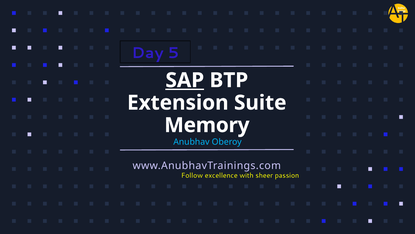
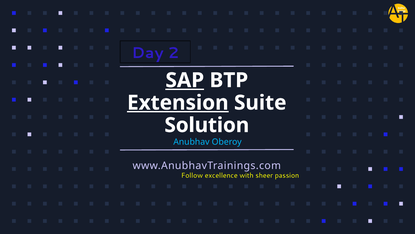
5: 5 -> 2 (173, 53)
Extension underline: none -> present (178, 103)
Memory: Memory -> Solution (207, 125)
